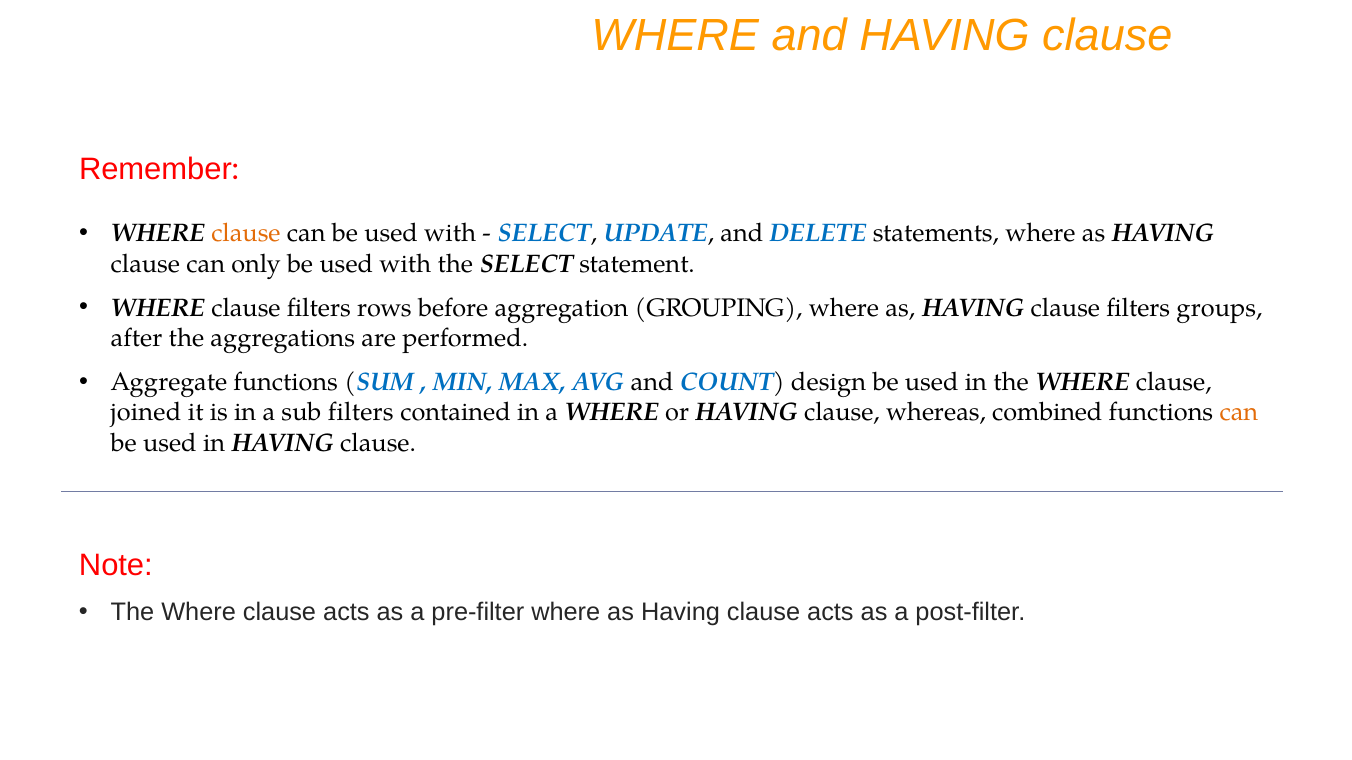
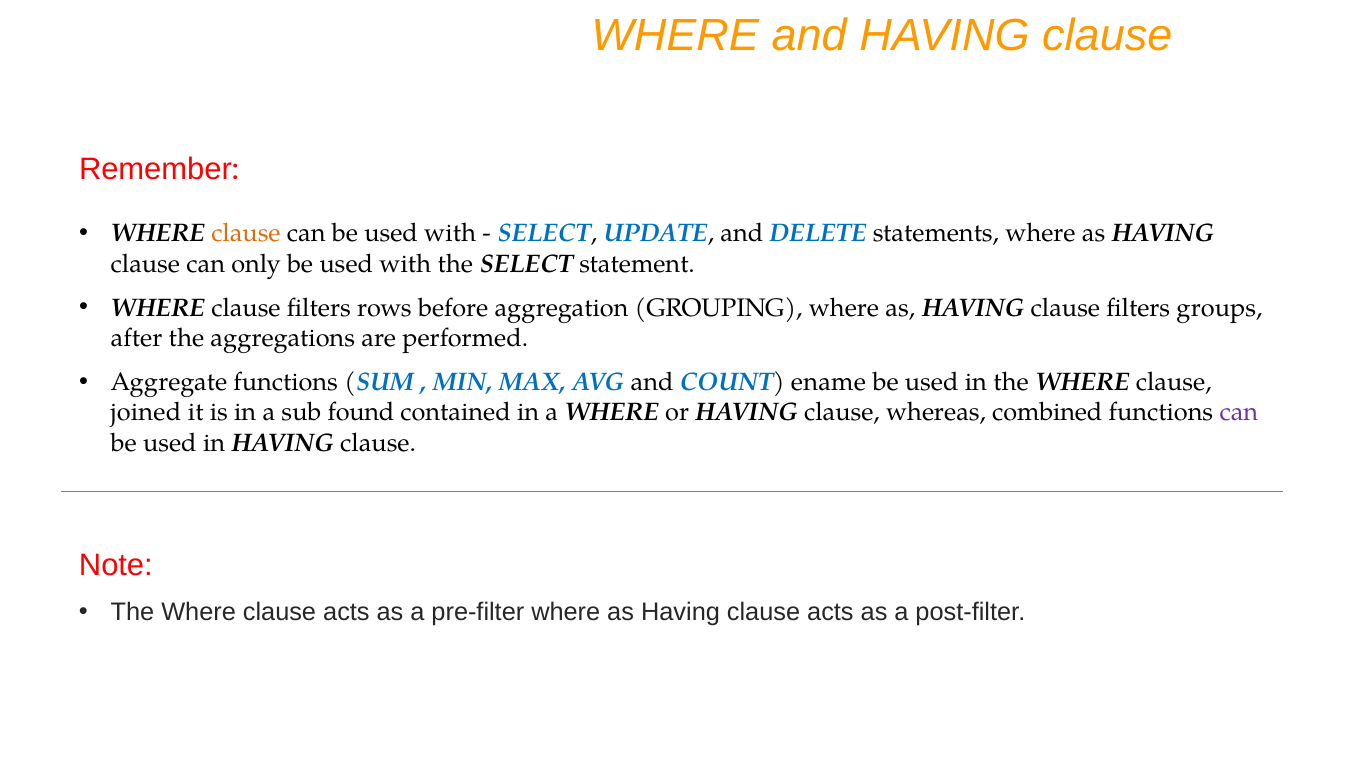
design: design -> ename (828, 382)
sub filters: filters -> found (361, 413)
can colour: orange -> purple (1239, 413)
